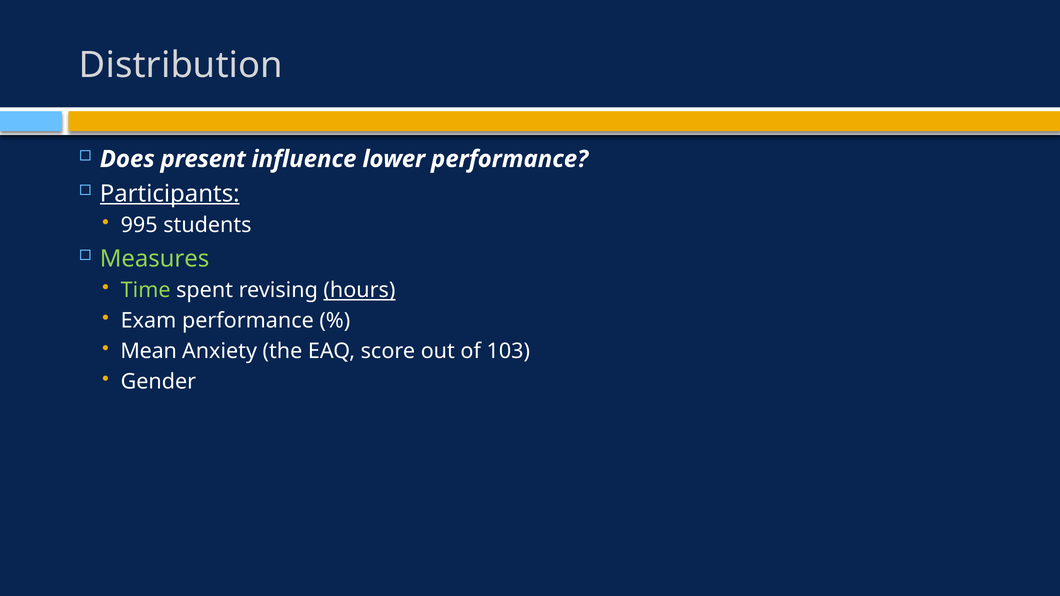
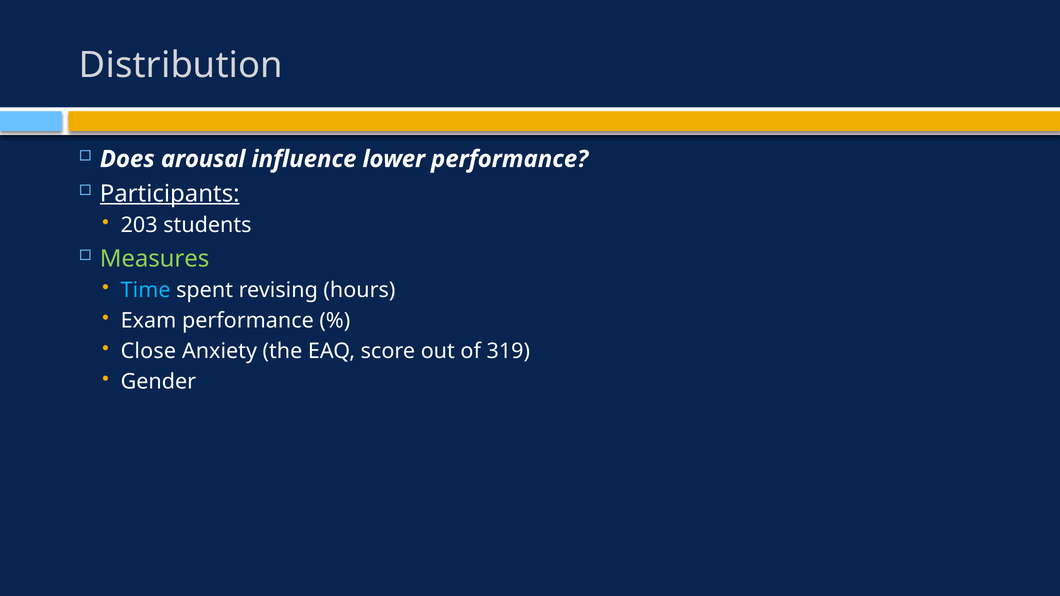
present: present -> arousal (203, 159)
995: 995 -> 203 (139, 225)
Time colour: light green -> light blue (146, 291)
hours underline: present -> none (359, 291)
Mean: Mean -> Close (148, 351)
103: 103 -> 319 (508, 351)
